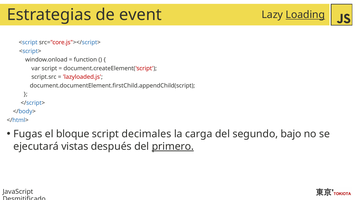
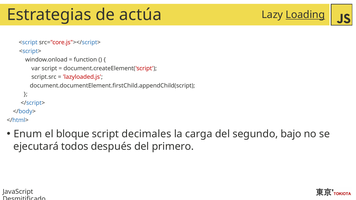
event: event -> actúa (140, 15)
Fugas: Fugas -> Enum (28, 134)
vistas: vistas -> todos (75, 147)
primero underline: present -> none (173, 147)
